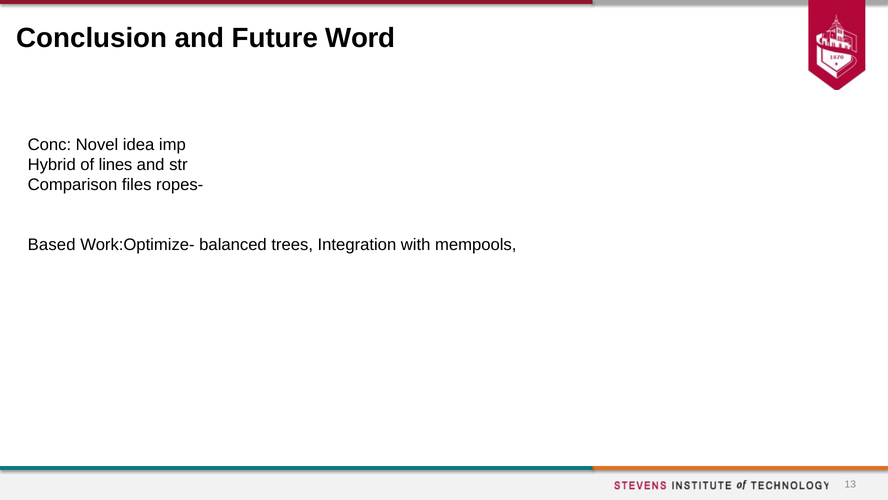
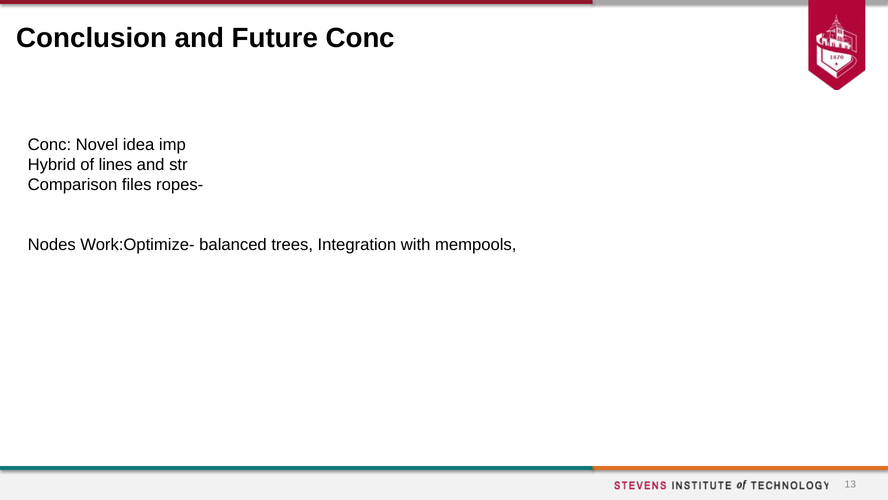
Future Word: Word -> Conc (360, 38)
Based: Based -> Nodes (52, 245)
